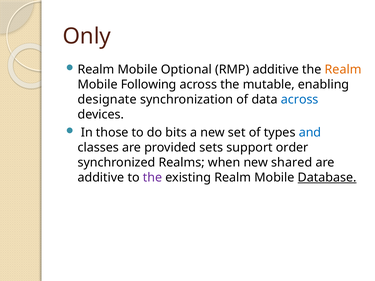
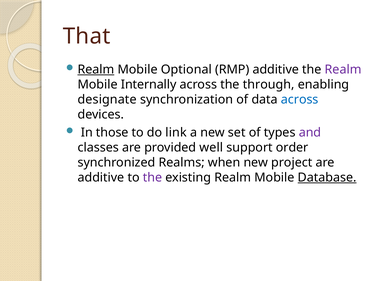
Only: Only -> That (87, 36)
Realm underline: none -> present (96, 70)
Realm colour: orange -> purple (343, 70)
Following: Following -> Internally (149, 85)
mutable: mutable -> through (269, 85)
bits: bits -> link (176, 133)
and colour: blue -> purple (310, 133)
sets: sets -> well (211, 148)
shared: shared -> project (292, 163)
